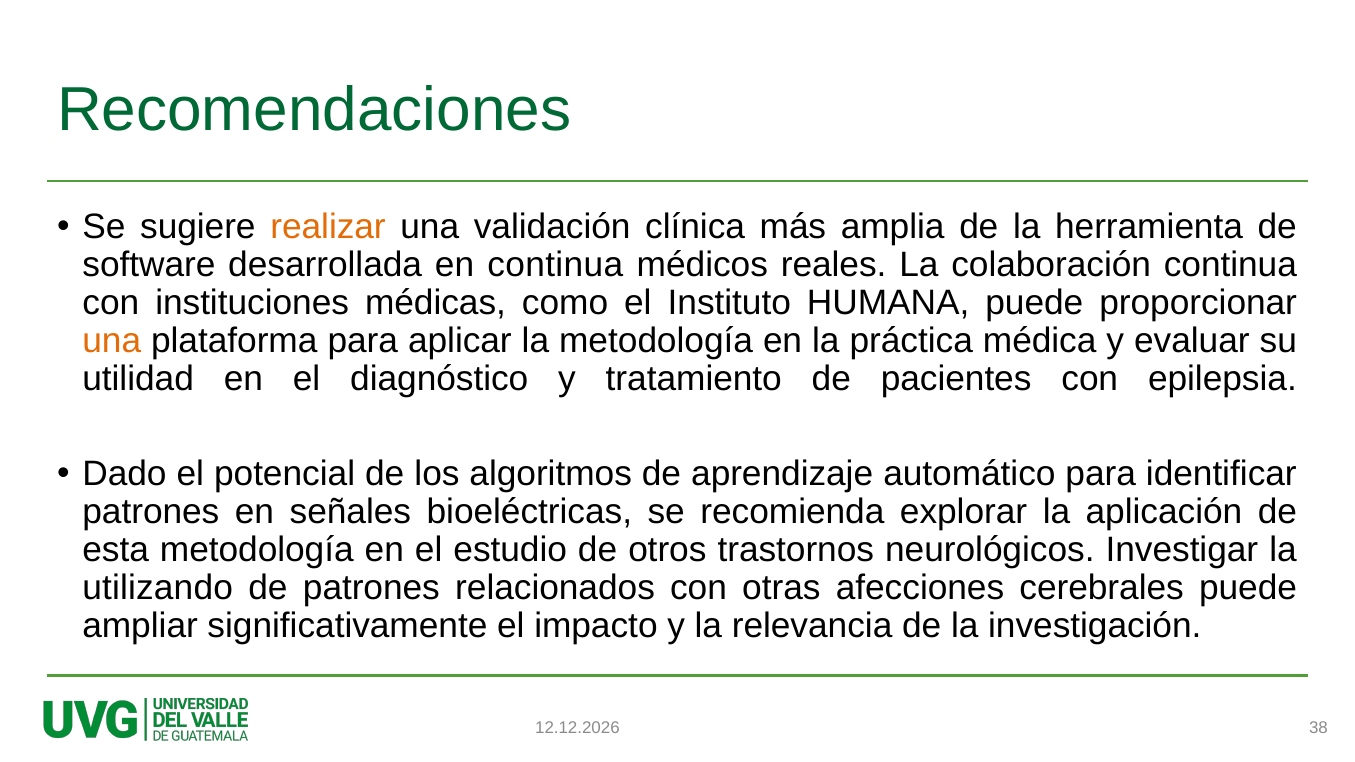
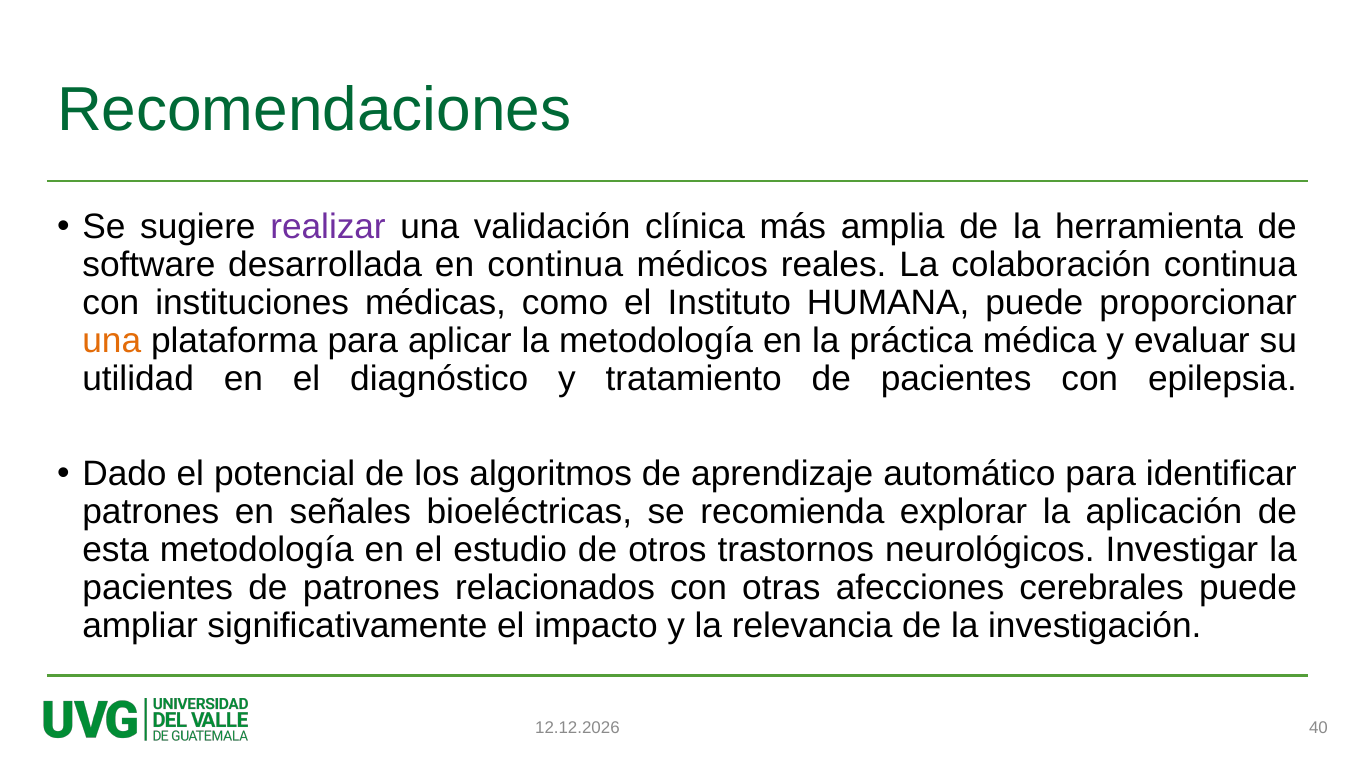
realizar colour: orange -> purple (328, 227)
utilizando: utilizando -> pacientes (158, 588)
38: 38 -> 40 (1318, 728)
